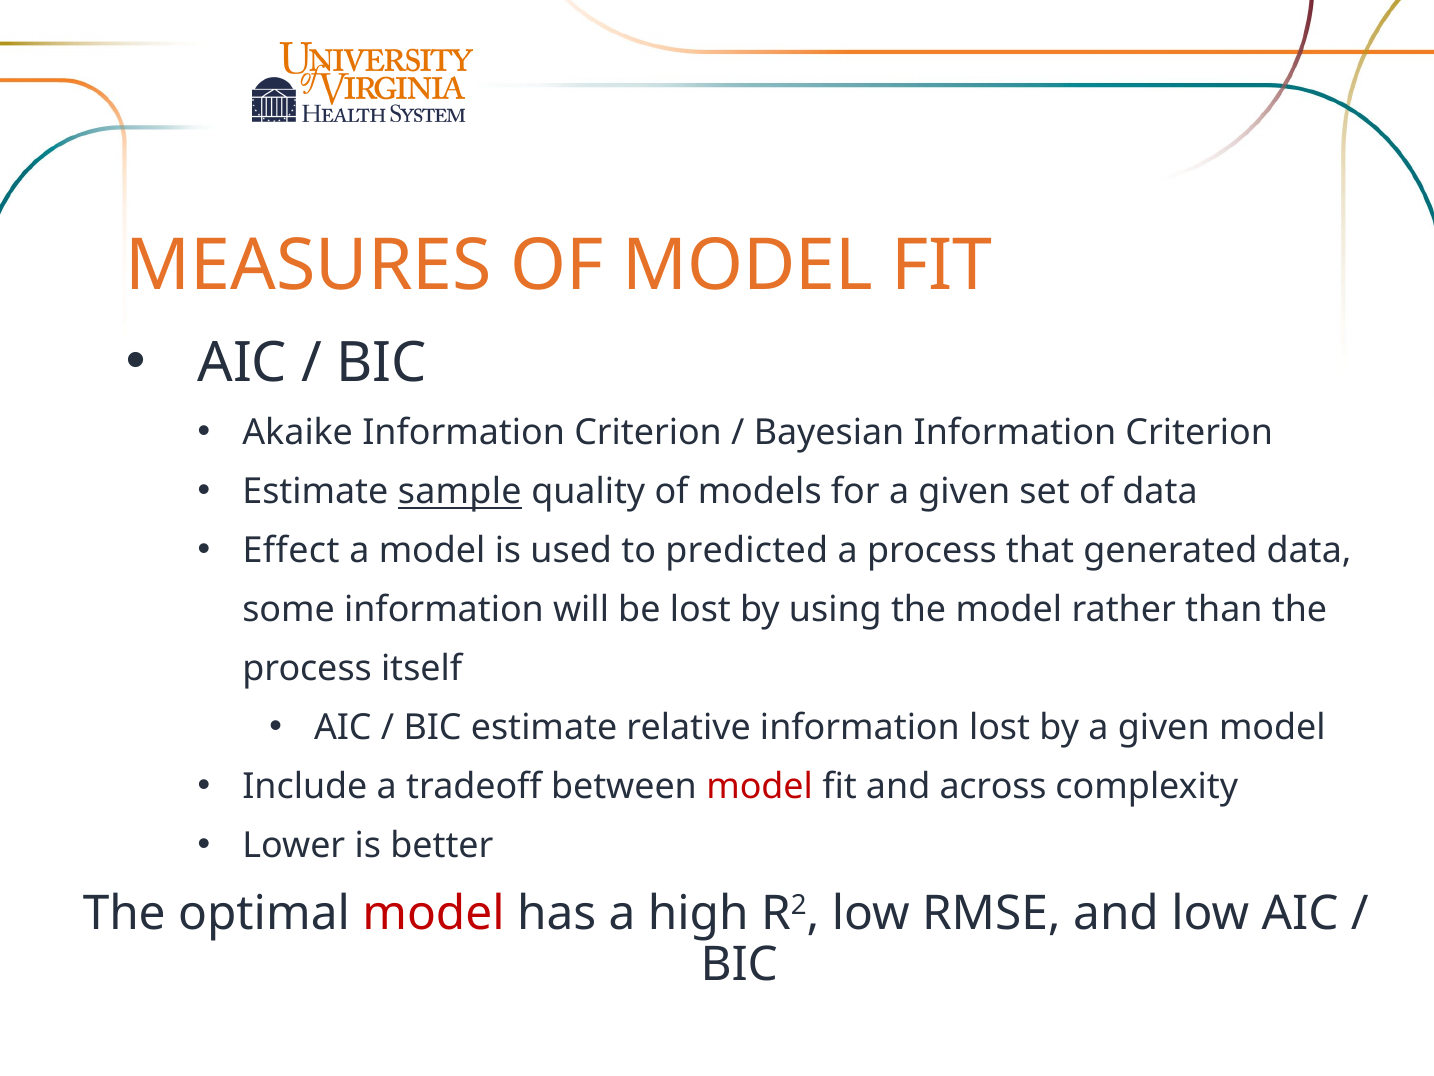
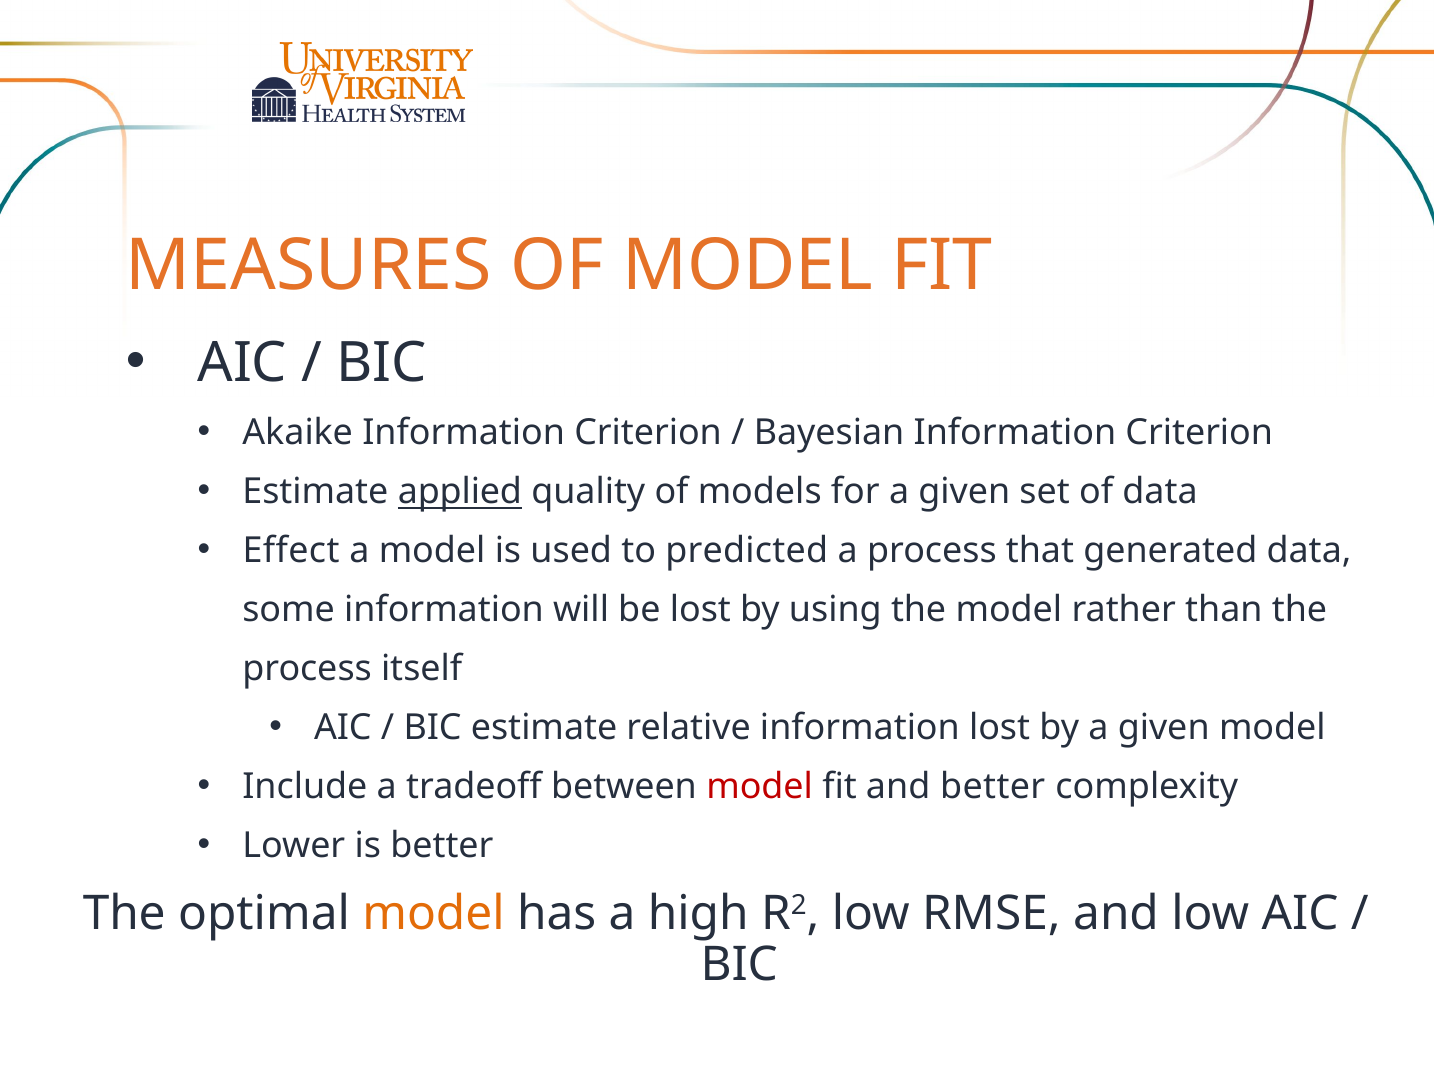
sample: sample -> applied (460, 491)
and across: across -> better (993, 786)
model colour: red -> orange (434, 913)
